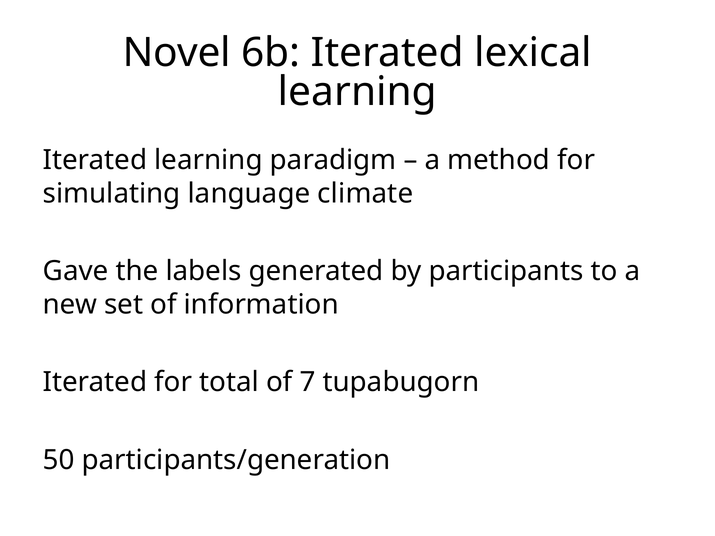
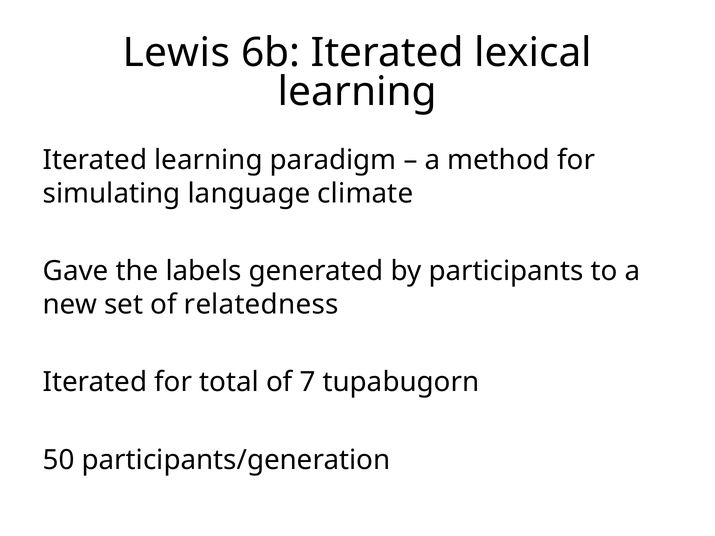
Novel: Novel -> Lewis (176, 53)
information: information -> relatedness (261, 305)
